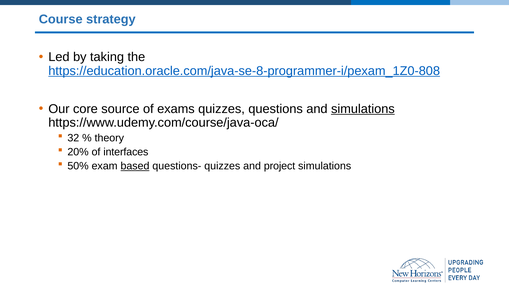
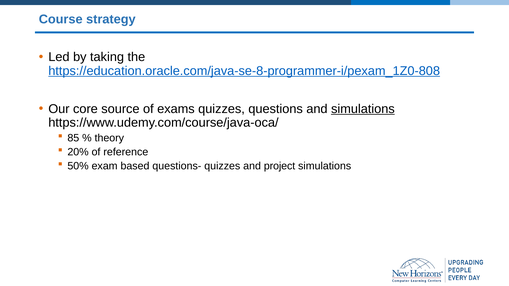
32: 32 -> 85 (73, 138)
interfaces: interfaces -> reference (126, 152)
based underline: present -> none (135, 166)
